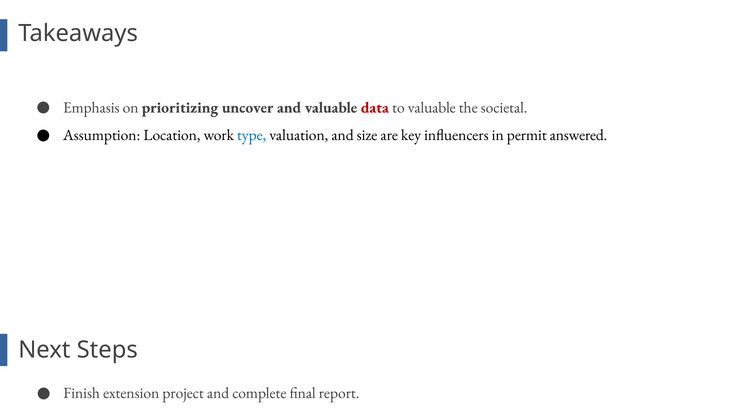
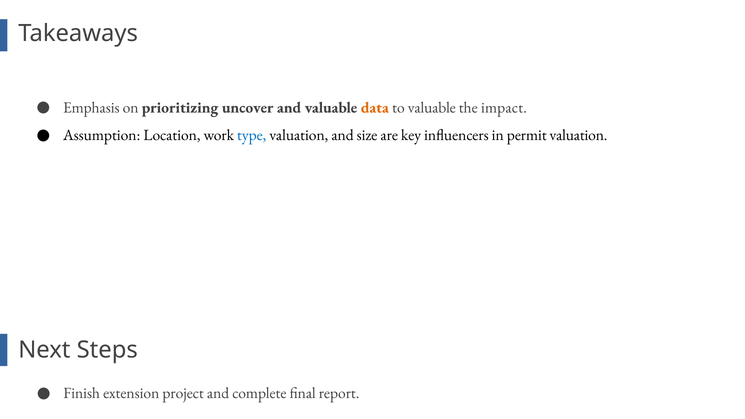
data colour: red -> orange (375, 107)
societal: societal -> impact (504, 107)
permit answered: answered -> valuation (578, 135)
